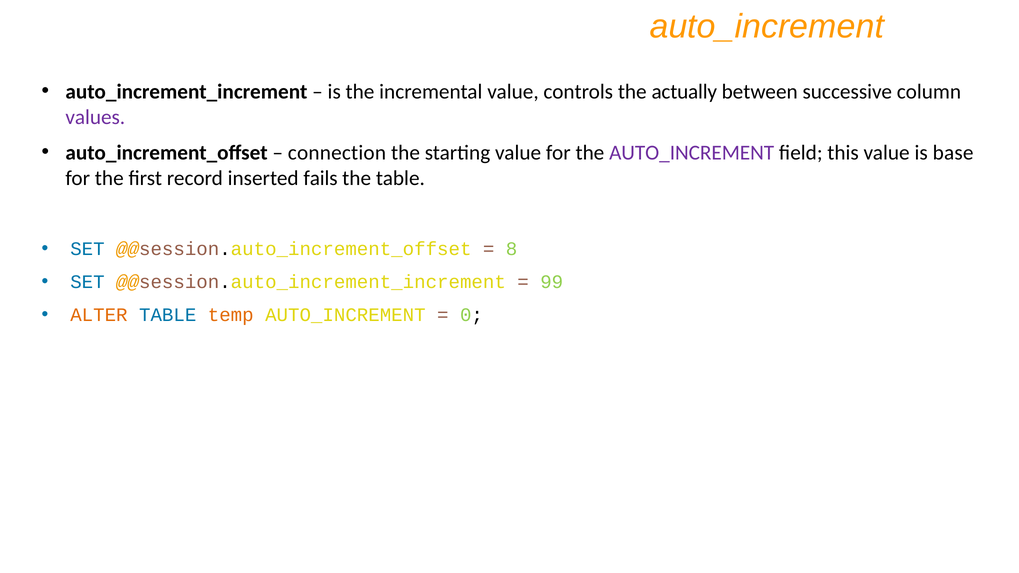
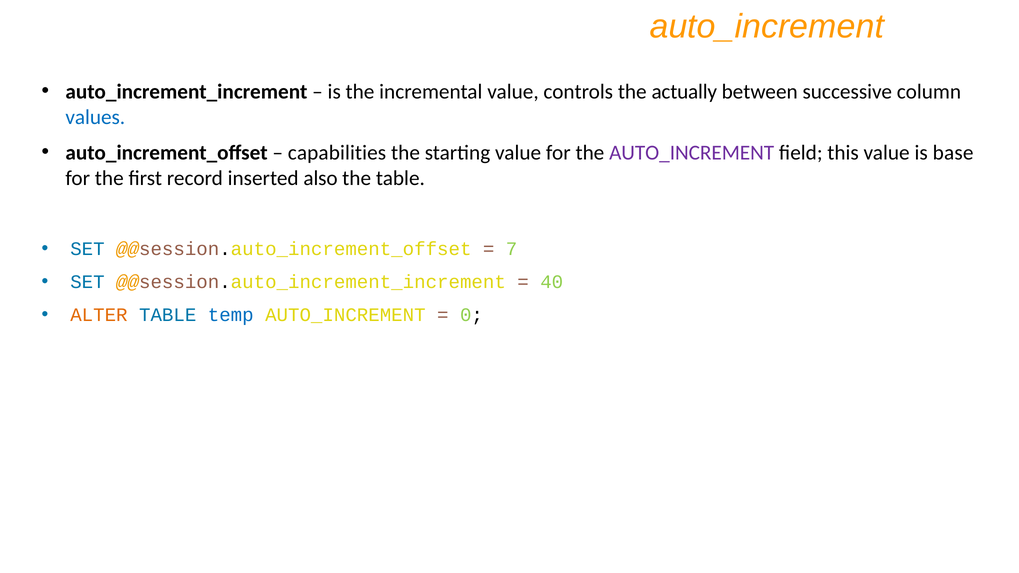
values colour: purple -> blue (95, 117)
connection: connection -> capabilities (337, 153)
fails: fails -> also (321, 178)
8: 8 -> 7 (512, 249)
99: 99 -> 40 (552, 282)
temp colour: orange -> blue (231, 315)
